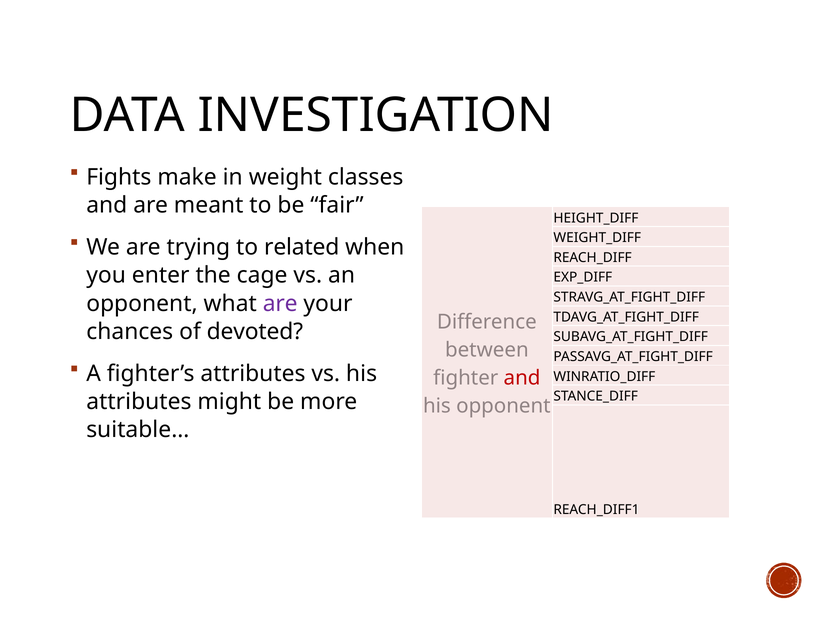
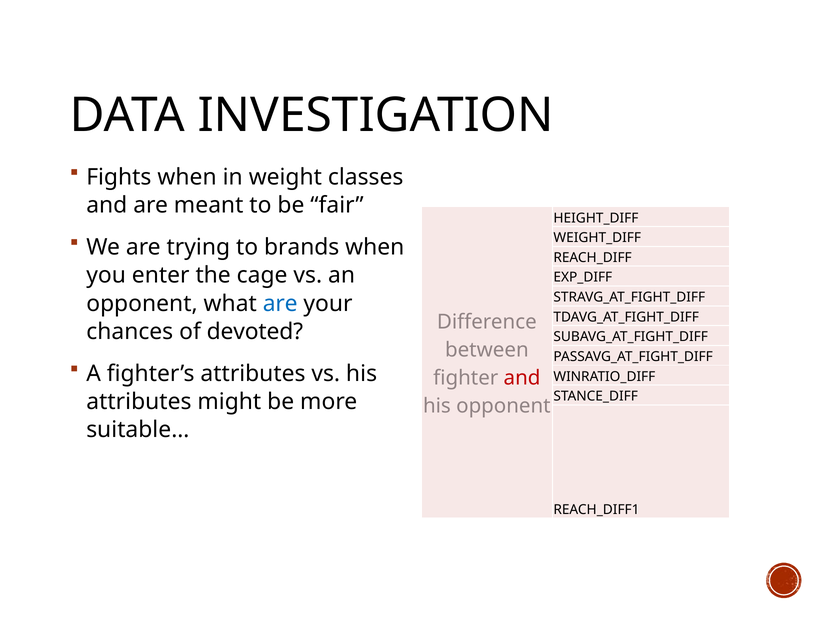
Fights make: make -> when (187, 177)
related: related -> brands (302, 247)
are colour: purple -> blue (280, 303)
